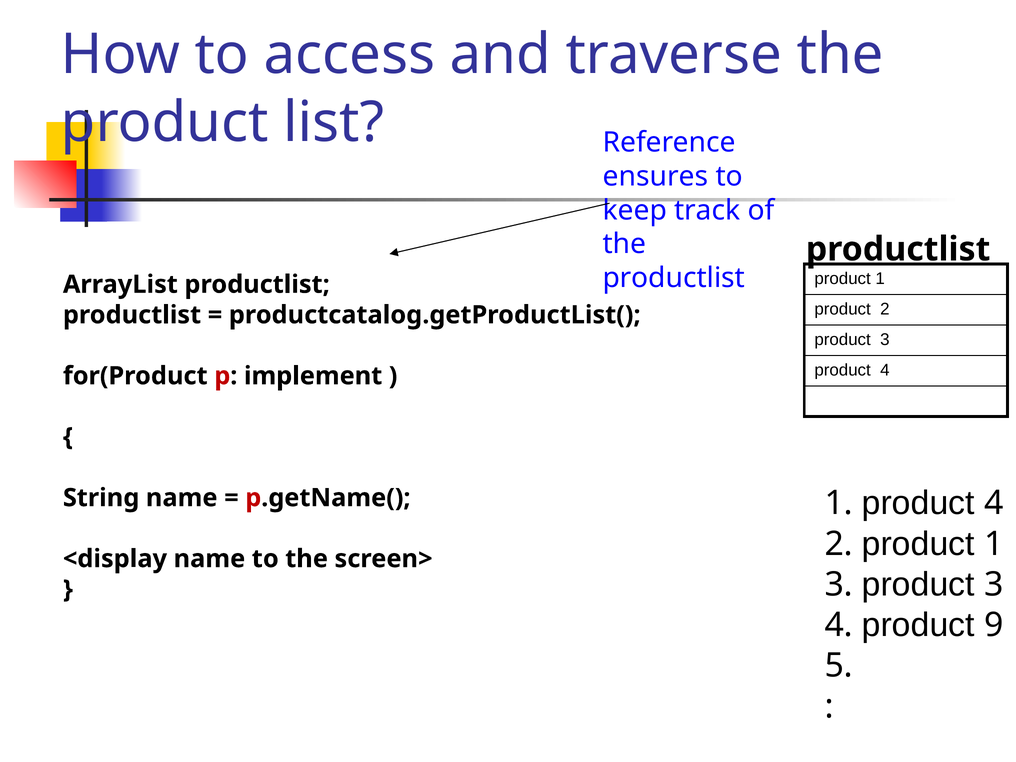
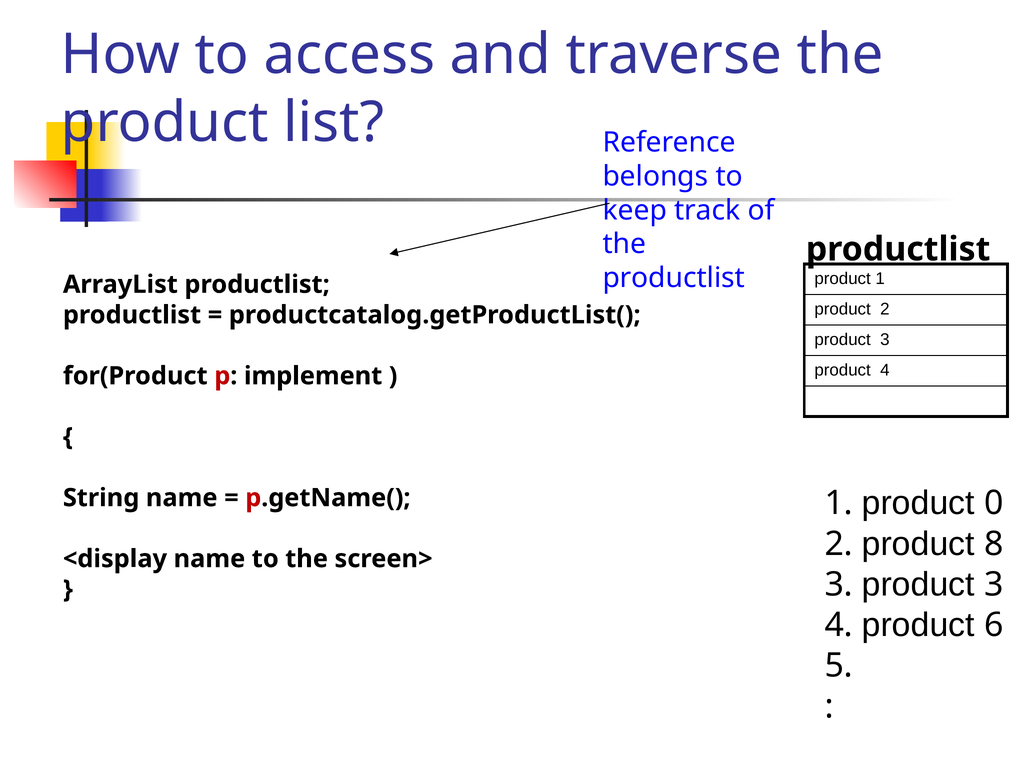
ensures: ensures -> belongs (655, 176)
1 product 4: 4 -> 0 (994, 503)
2 product 1: 1 -> 8 (994, 544)
9: 9 -> 6 (994, 625)
